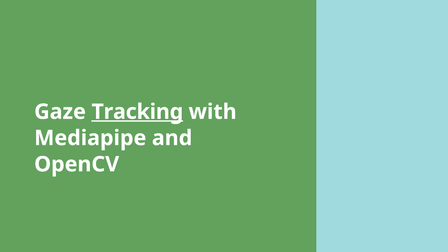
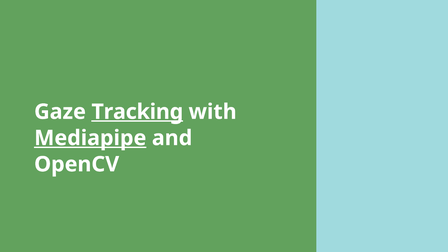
Mediapipe underline: none -> present (90, 138)
